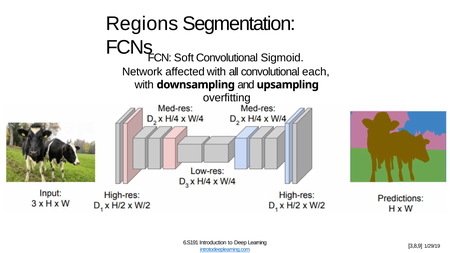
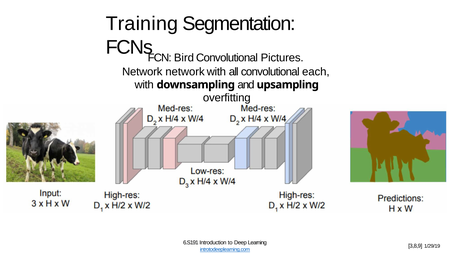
Regions: Regions -> Training (142, 24)
Soft: Soft -> Bird (184, 58)
Sigmoid: Sigmoid -> Pictures (282, 58)
Network affected: affected -> network (185, 72)
